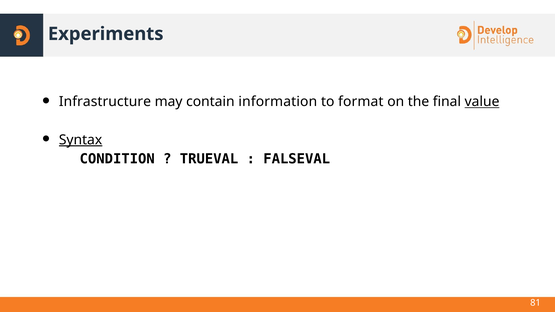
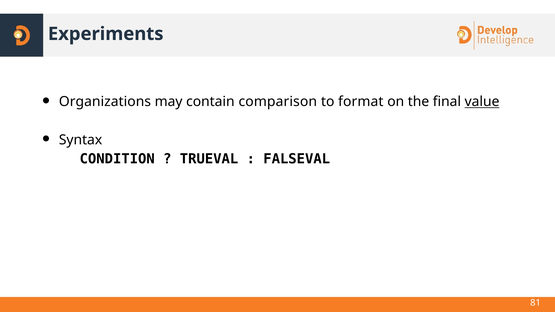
Infrastructure: Infrastructure -> Organizations (105, 102)
information: information -> comparison (278, 102)
Syntax underline: present -> none (81, 140)
